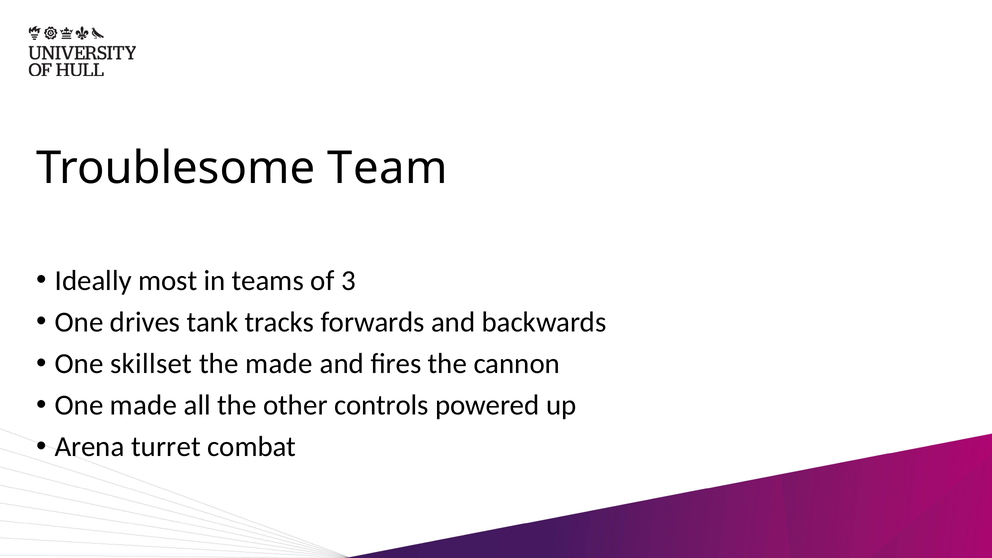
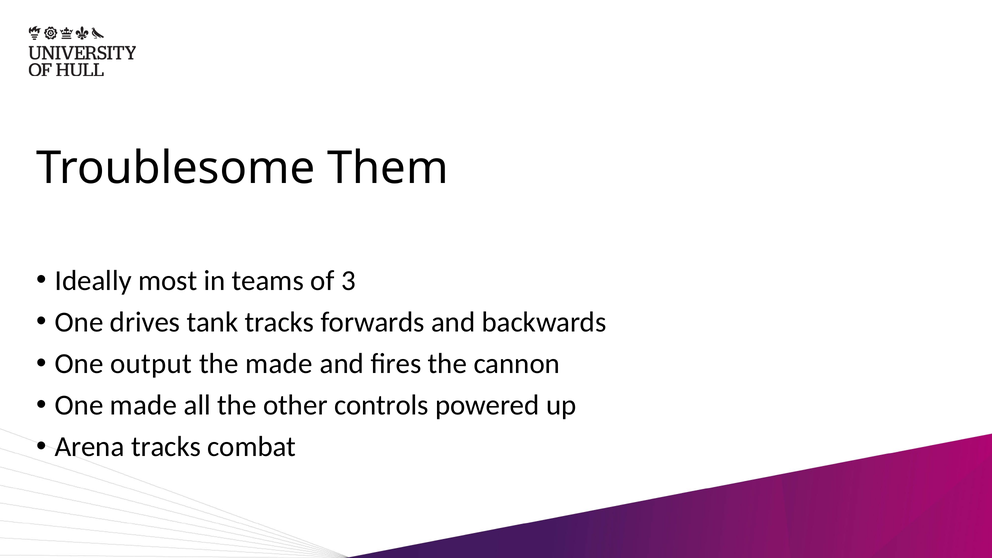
Team: Team -> Them (388, 168)
skillset: skillset -> output (151, 364)
Arena turret: turret -> tracks (166, 447)
